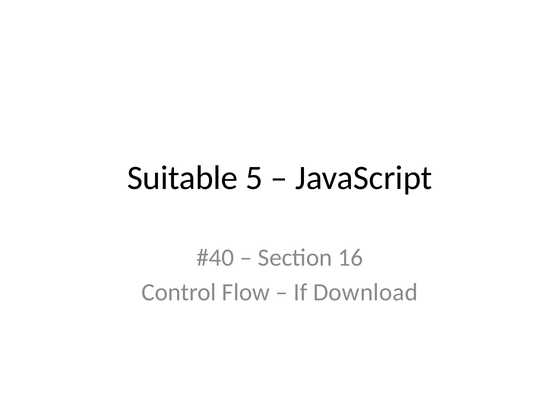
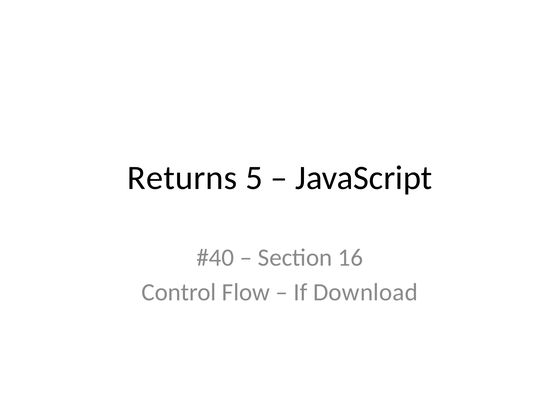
Suitable: Suitable -> Returns (182, 178)
